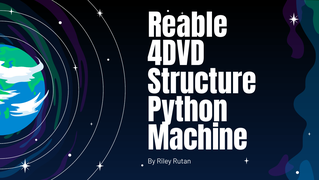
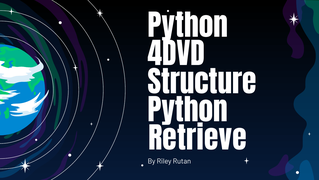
Reable: Reable -> Python (188, 27)
Machine: Machine -> Retrieve (197, 139)
